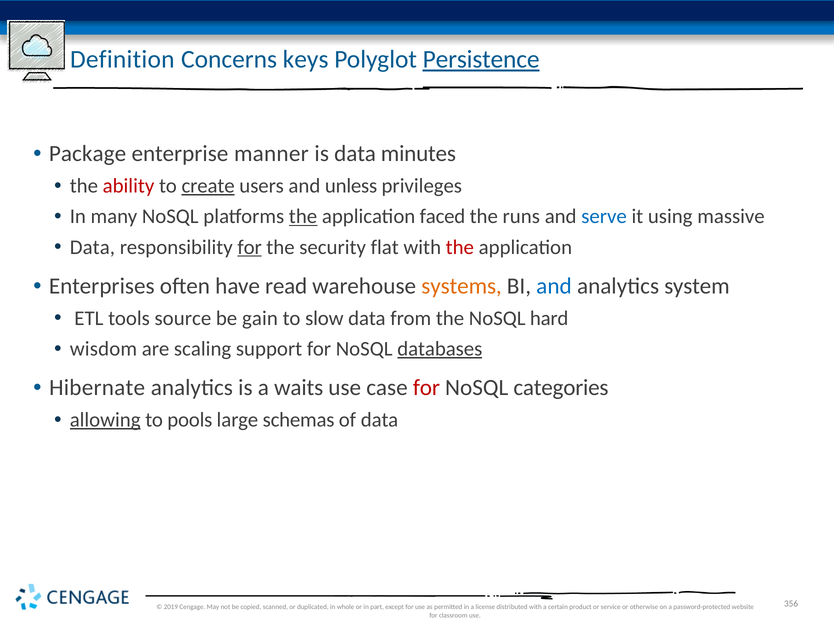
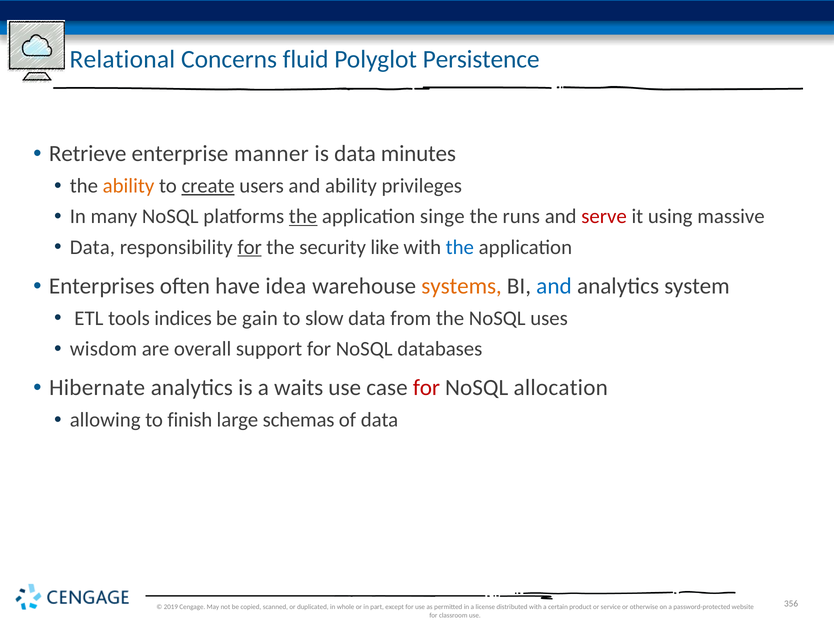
Definition: Definition -> Relational (122, 60)
keys: keys -> fluid (306, 60)
Persistence underline: present -> none (481, 60)
Package: Package -> Retrieve (88, 154)
ability colour: red -> orange (128, 186)
and unless: unless -> ability (351, 186)
faced: faced -> singe (442, 217)
serve colour: blue -> red (604, 217)
flat: flat -> like (385, 247)
the colour: red -> blue (460, 247)
read: read -> idea (286, 286)
source: source -> indices (183, 318)
hard: hard -> uses (549, 318)
scaling: scaling -> overall (203, 349)
databases underline: present -> none (440, 349)
categories: categories -> allocation (561, 388)
allowing underline: present -> none (105, 420)
pools: pools -> finish (190, 420)
